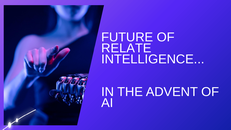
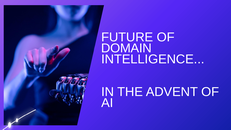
RELATE: RELATE -> DOMAIN (126, 48)
